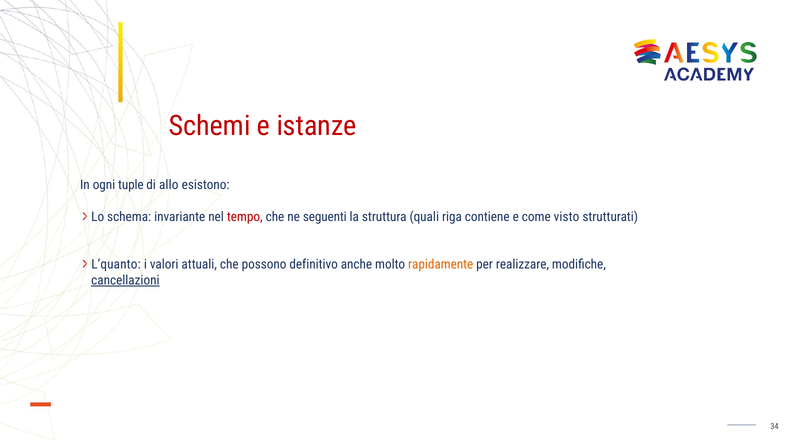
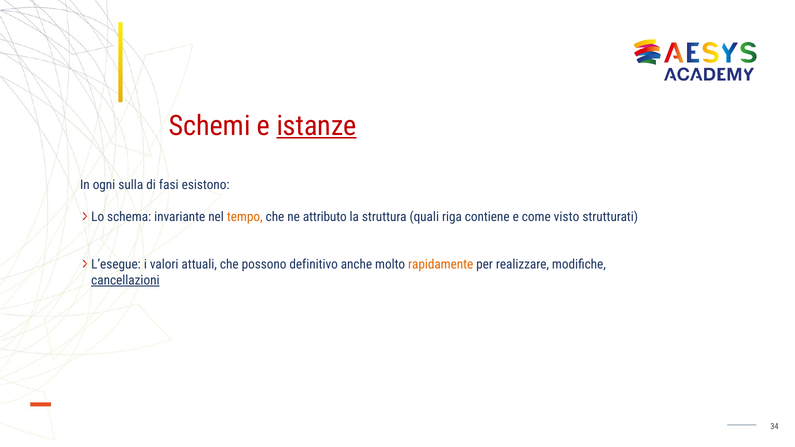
istanze underline: none -> present (317, 126)
tuple: tuple -> sulla (131, 185)
allo: allo -> fasi (169, 185)
tempo colour: red -> orange (245, 217)
seguenti: seguenti -> attributo (325, 217)
L’quanto: L’quanto -> L’esegue (116, 265)
